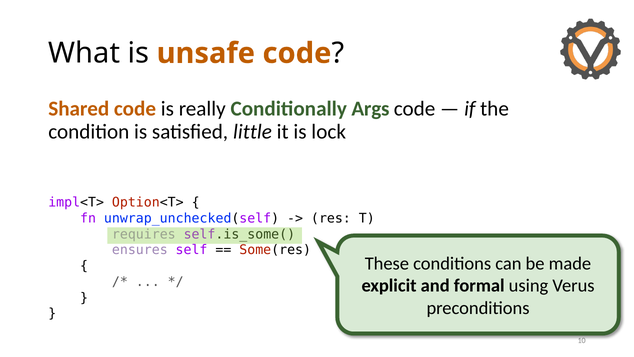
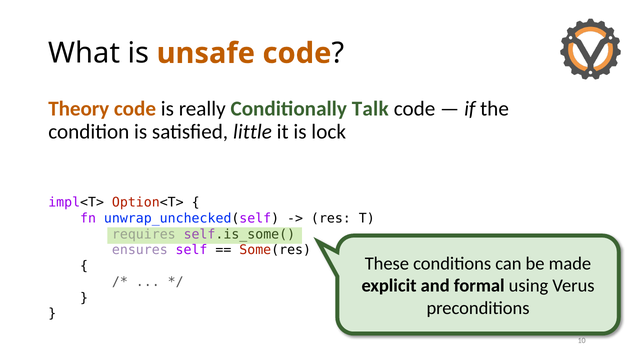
Shared: Shared -> Theory (79, 109)
Args: Args -> Talk (370, 109)
